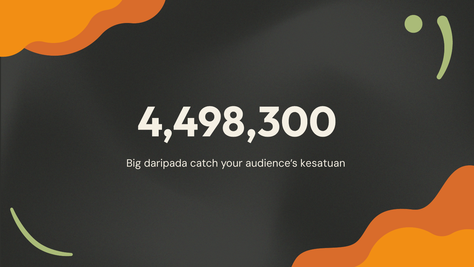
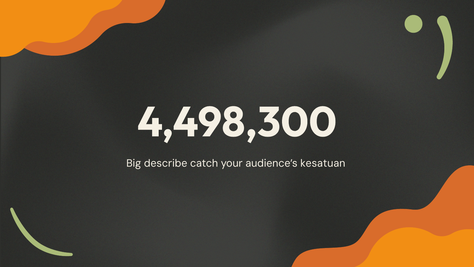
daripada: daripada -> describe (166, 163)
